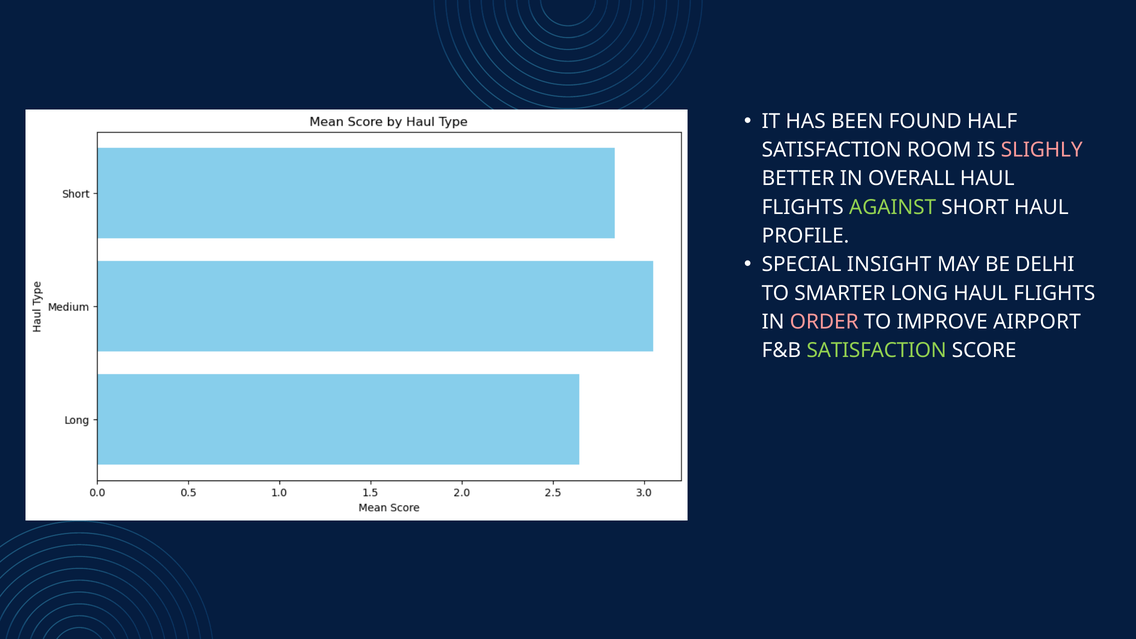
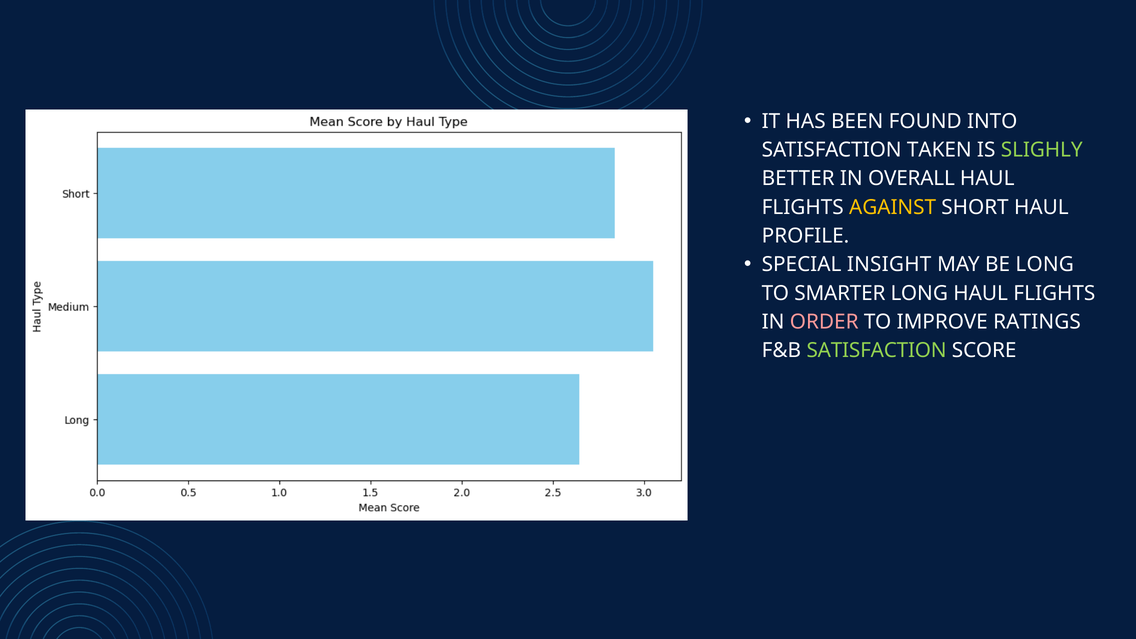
HALF: HALF -> INTO (992, 121)
ROOM: ROOM -> TAKEN (939, 150)
SLIGHLY colour: pink -> light green (1042, 150)
AGAINST colour: light green -> yellow (893, 207)
BE DELHI: DELHI -> LONG (1045, 265)
AIRPORT: AIRPORT -> RATINGS (1037, 322)
